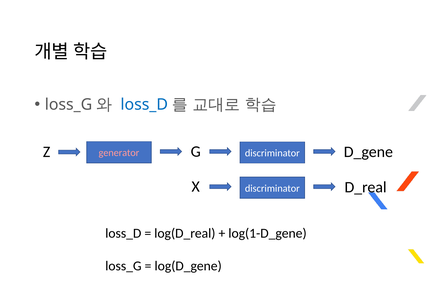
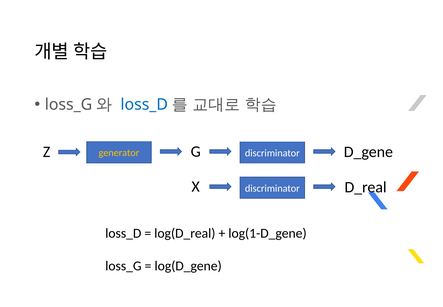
generator colour: pink -> yellow (119, 153)
